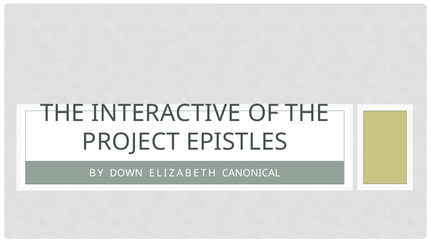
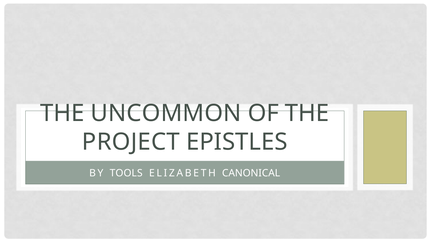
INTERACTIVE: INTERACTIVE -> UNCOMMON (166, 114)
DOWN: DOWN -> TOOLS (126, 173)
